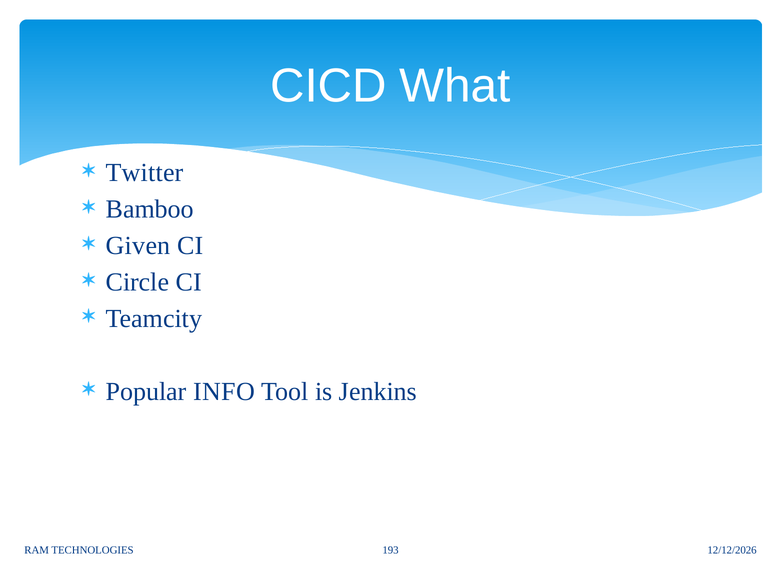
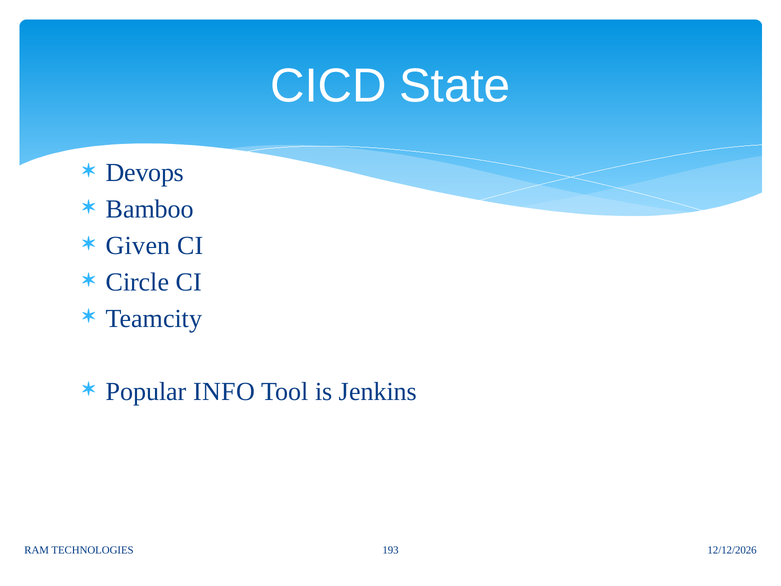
What: What -> State (455, 86)
Twitter: Twitter -> Devops (145, 173)
